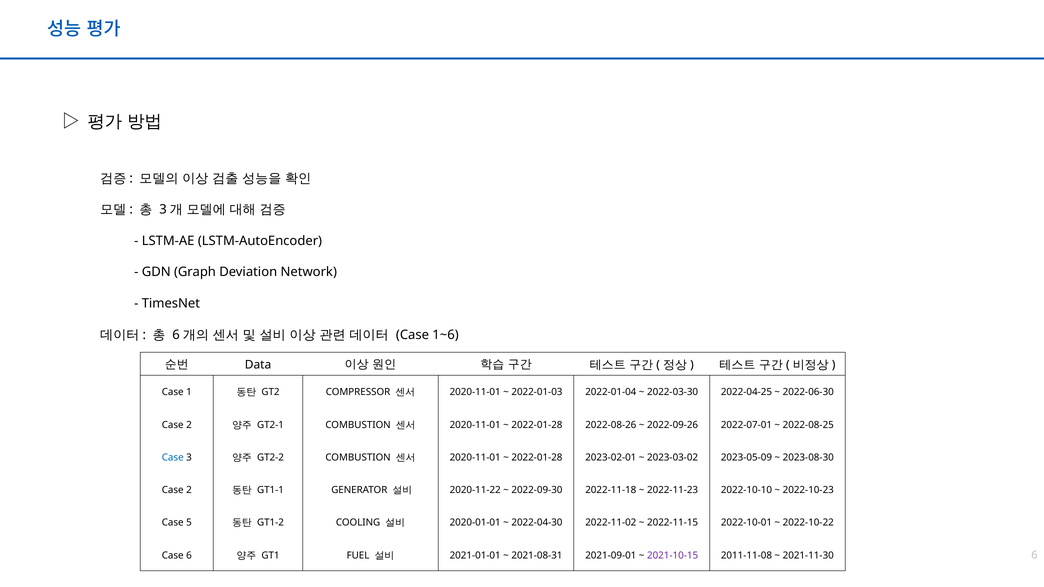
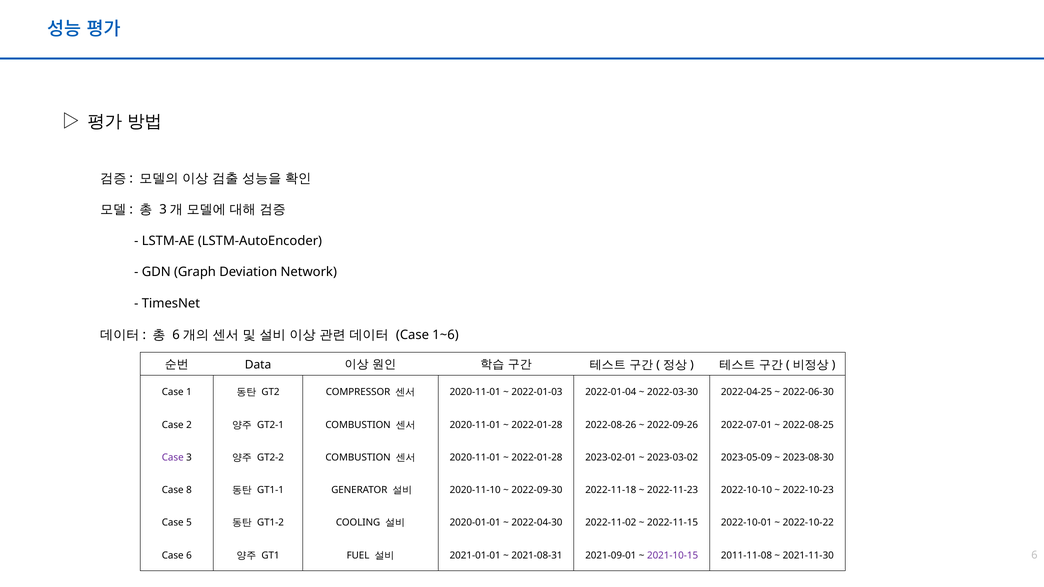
Case colour: blue -> purple (173, 458)
2: 2 -> 8 (189, 490)
2020-11-22: 2020-11-22 -> 2020-11-10 (475, 490)
